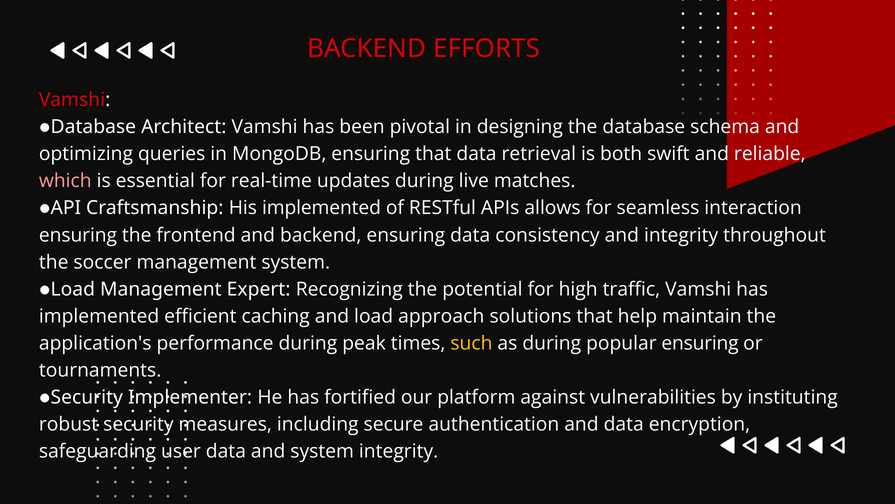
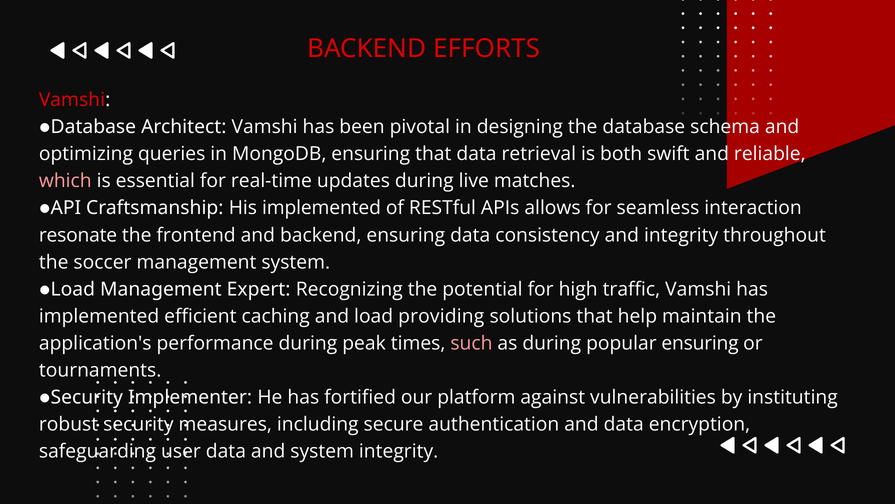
ensuring: ensuring -> resonate (78, 235)
approach: approach -> providing (441, 316)
such colour: yellow -> pink (471, 343)
